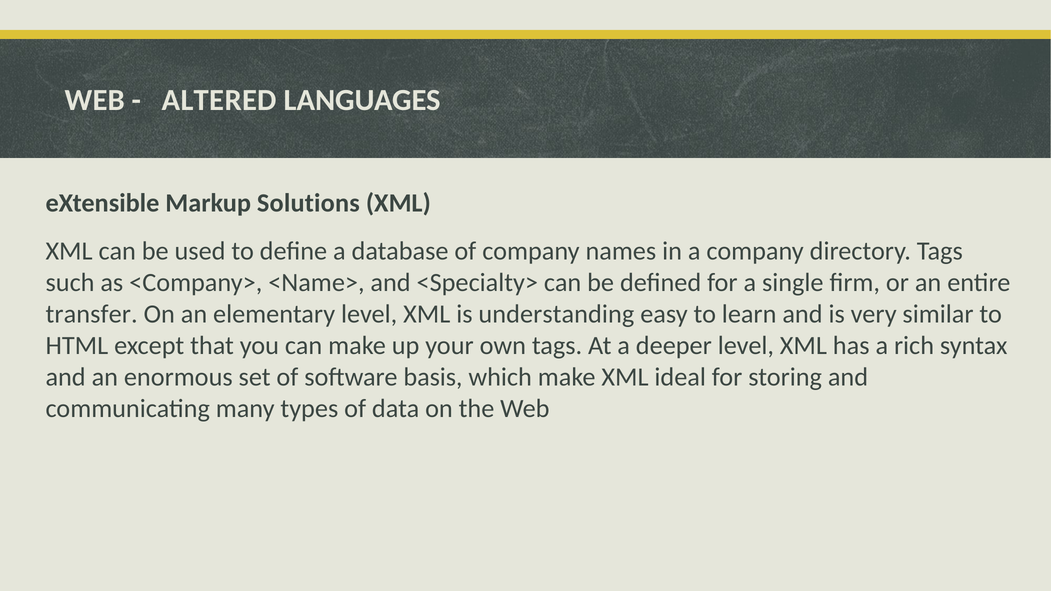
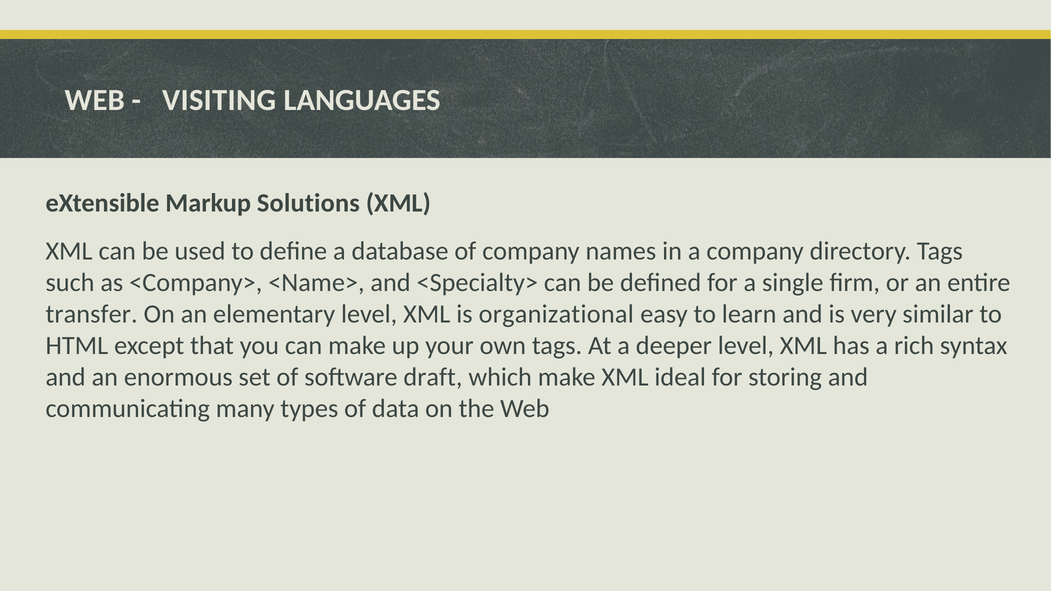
ALTERED: ALTERED -> VISITING (219, 100)
understanding: understanding -> organizational (556, 314)
basis: basis -> draft (433, 377)
